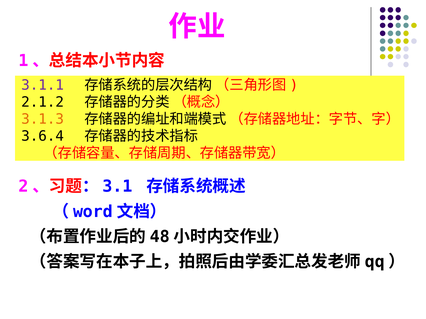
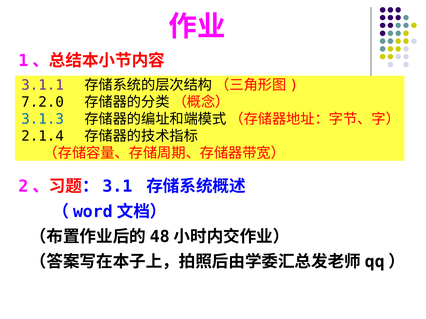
2.1.2: 2.1.2 -> 7.2.0 (43, 102)
3.1.3 colour: orange -> blue (43, 119)
3.6.4: 3.6.4 -> 2.1.4 (43, 136)
